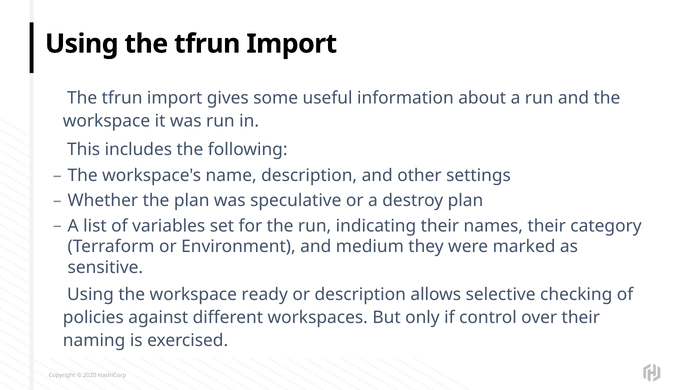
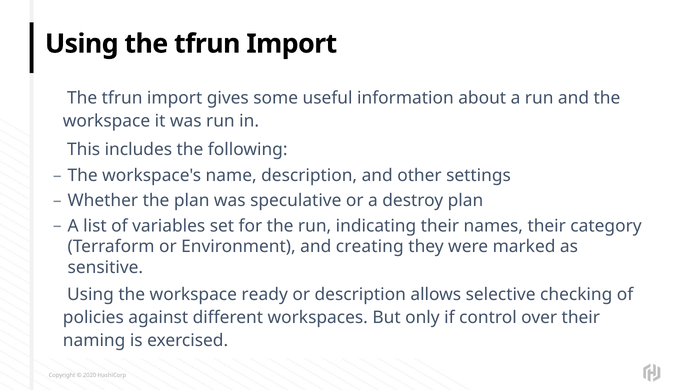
medium: medium -> creating (370, 247)
